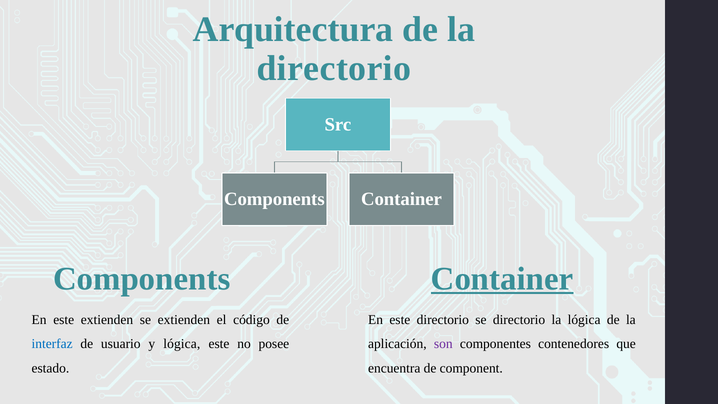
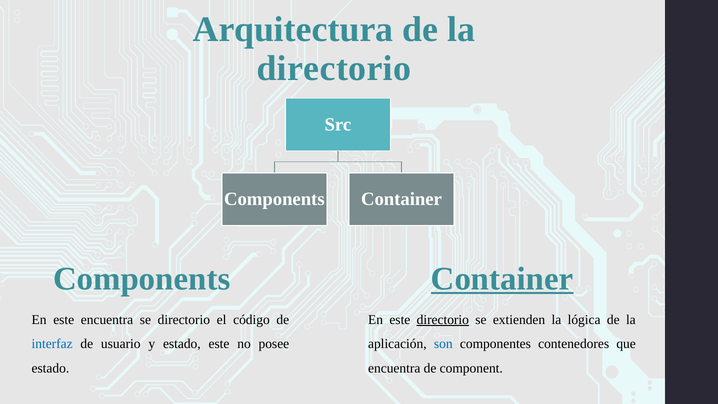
este extienden: extienden -> encuentra (107, 320)
se extienden: extienden -> directorio (184, 320)
directorio underline: none -> present (443, 320)
se directorio: directorio -> extienden (519, 320)
y lógica: lógica -> estado (182, 344)
son colour: purple -> blue (443, 344)
